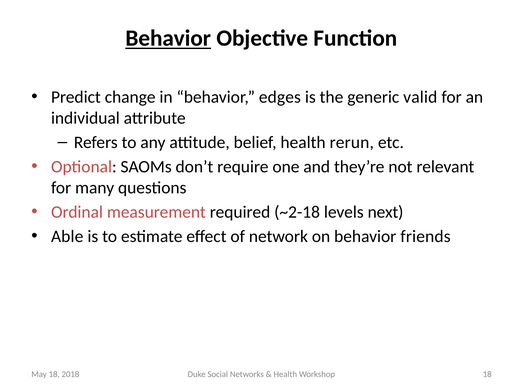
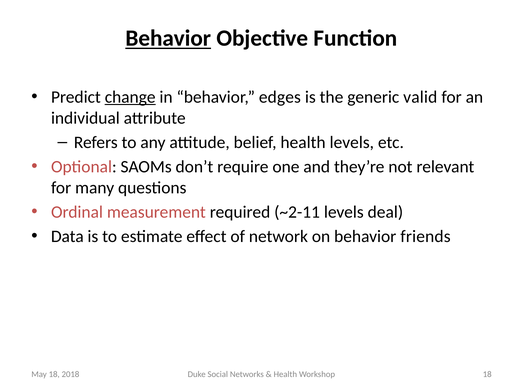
change underline: none -> present (130, 97)
health rerun: rerun -> levels (352, 142)
~2-18: ~2-18 -> ~2-11 (297, 212)
next: next -> deal (385, 212)
Able: Able -> Data (67, 237)
